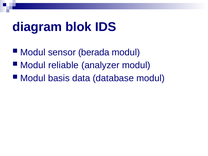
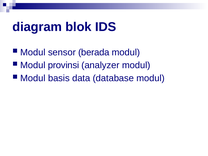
reliable: reliable -> provinsi (64, 65)
